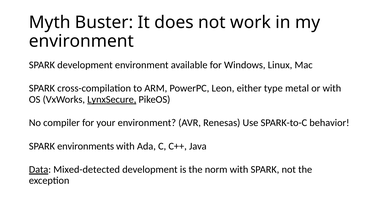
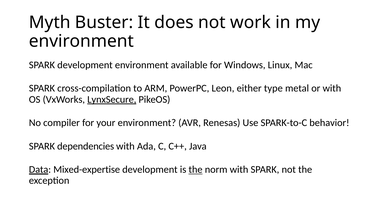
environments: environments -> dependencies (86, 146)
Mixed-detected: Mixed-detected -> Mixed-expertise (87, 170)
the underline: none -> present (196, 170)
